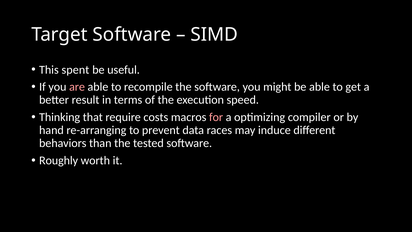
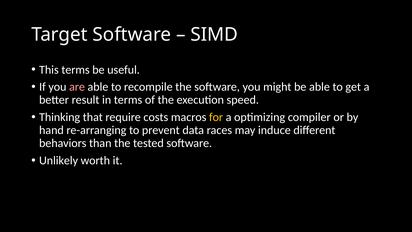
This spent: spent -> terms (76, 70)
for colour: pink -> yellow (216, 117)
Roughly: Roughly -> Unlikely (59, 160)
